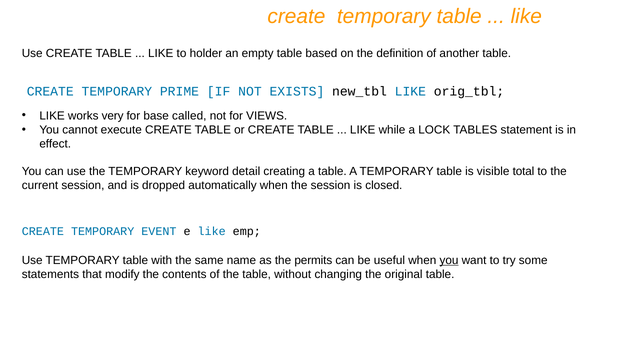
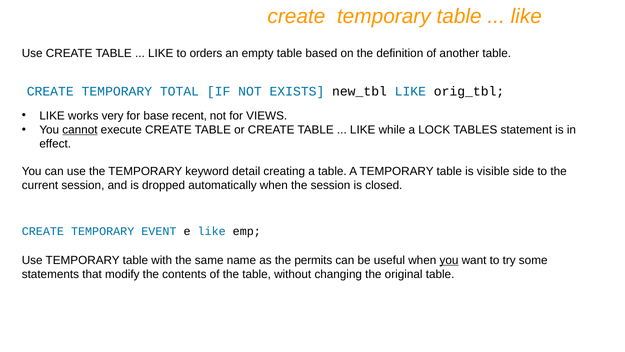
holder: holder -> orders (206, 53)
PRIME: PRIME -> TOTAL (179, 91)
called: called -> recent (189, 116)
cannot underline: none -> present (80, 130)
total: total -> side (523, 171)
